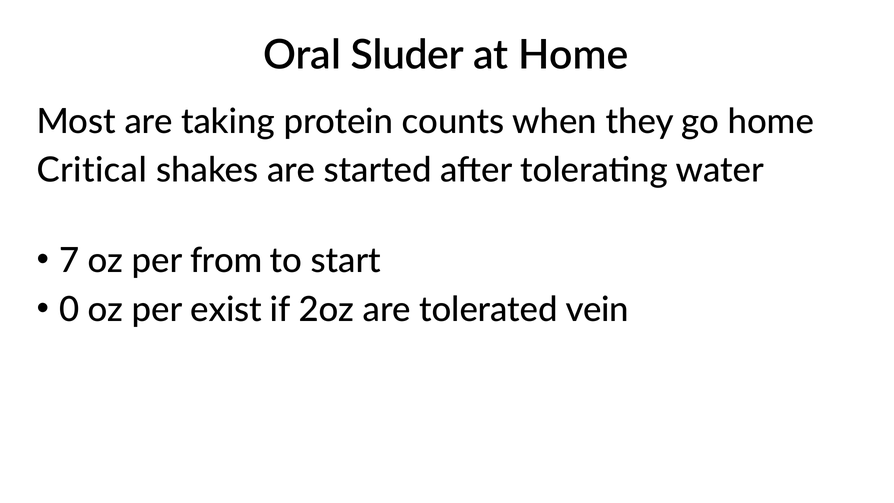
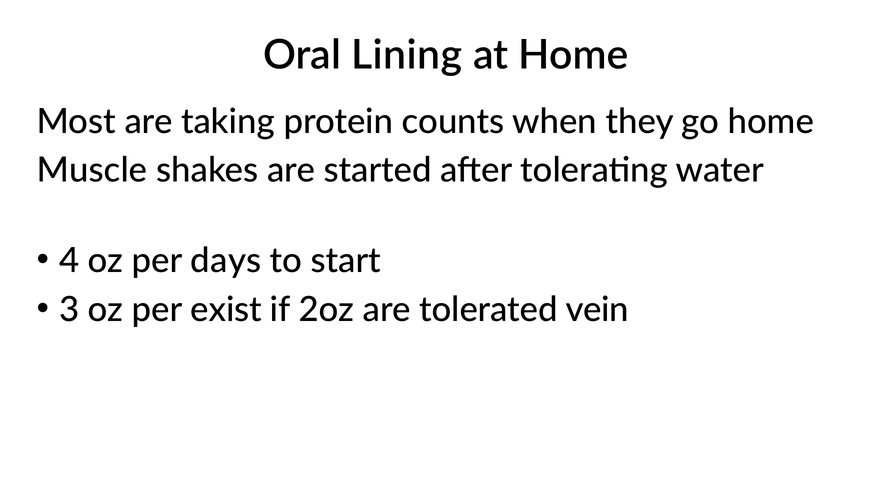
Sluder: Sluder -> Lining (407, 55)
Critical: Critical -> Muscle (92, 170)
7: 7 -> 4 (69, 261)
from: from -> days (226, 261)
0: 0 -> 3 (69, 310)
